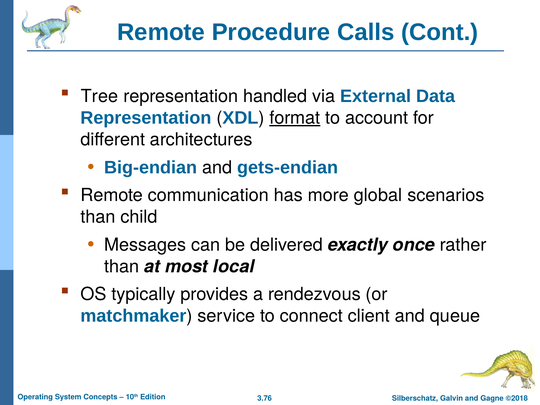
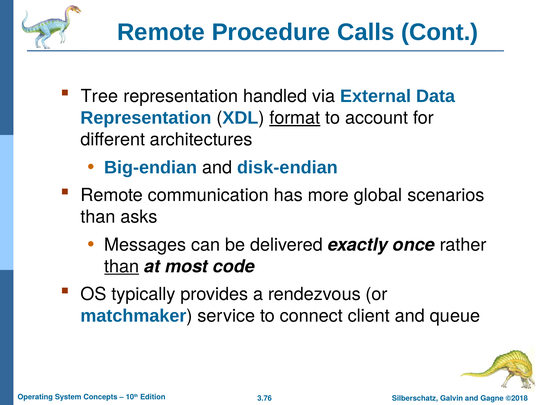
gets-endian: gets-endian -> disk-endian (288, 167)
child: child -> asks (139, 217)
than underline: none -> present (122, 266)
local: local -> code (234, 266)
